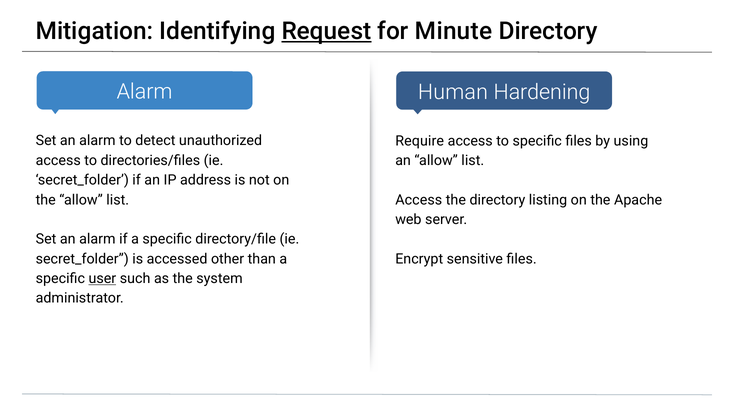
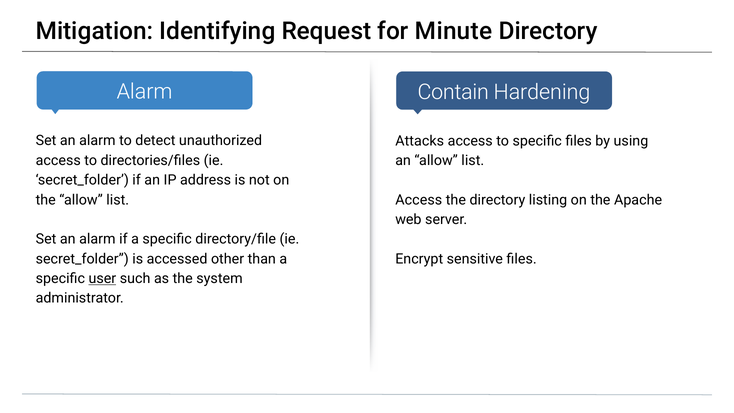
Request underline: present -> none (326, 31)
Human: Human -> Contain (453, 92)
Require: Require -> Attacks (420, 141)
